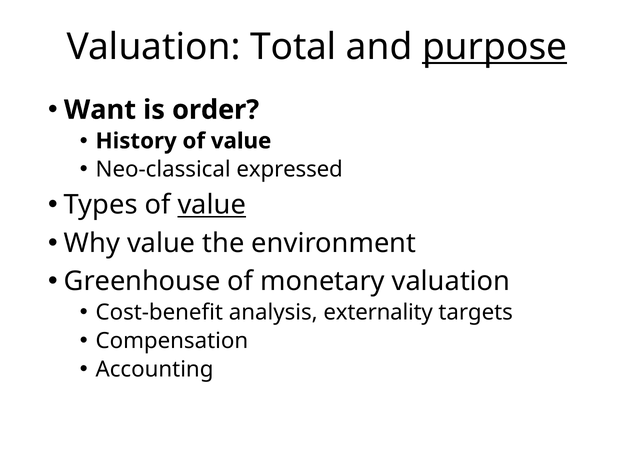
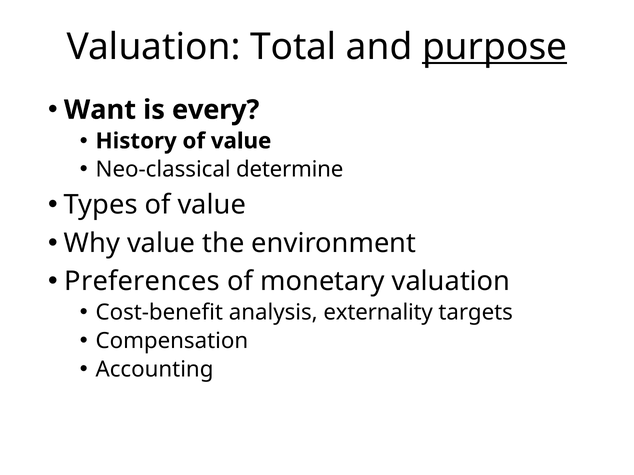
order: order -> every (216, 110)
expressed: expressed -> determine (290, 170)
value underline: present -> none (212, 205)
Greenhouse: Greenhouse -> Preferences (142, 282)
